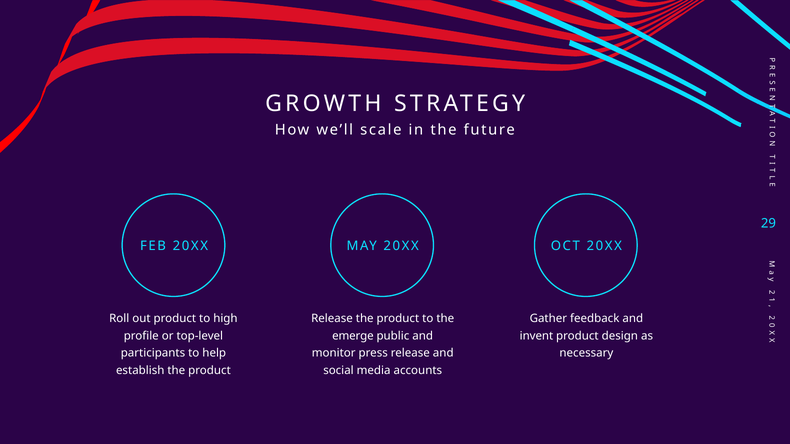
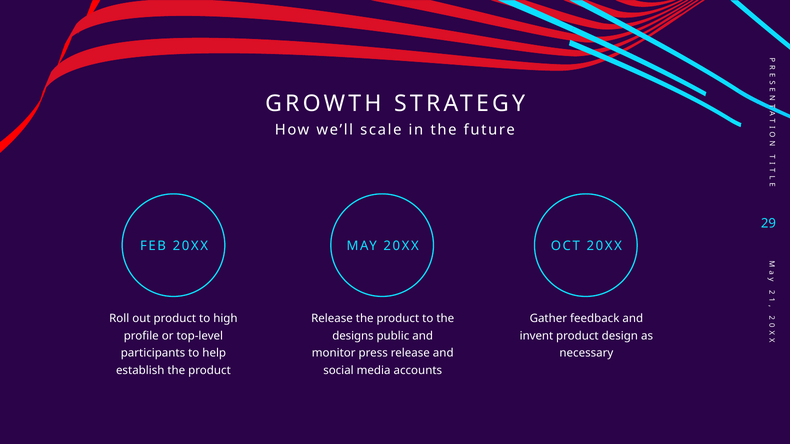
emerge: emerge -> designs (353, 336)
